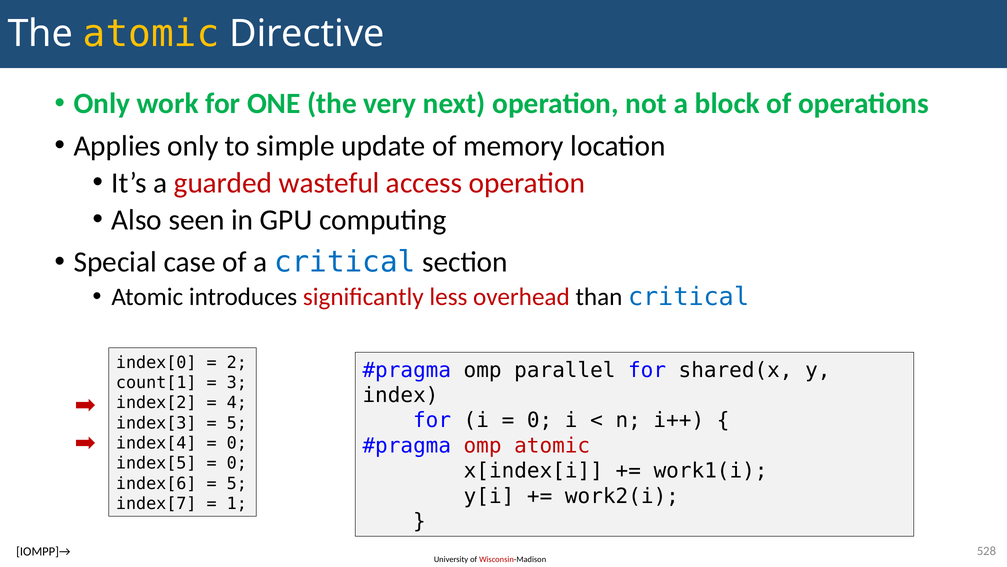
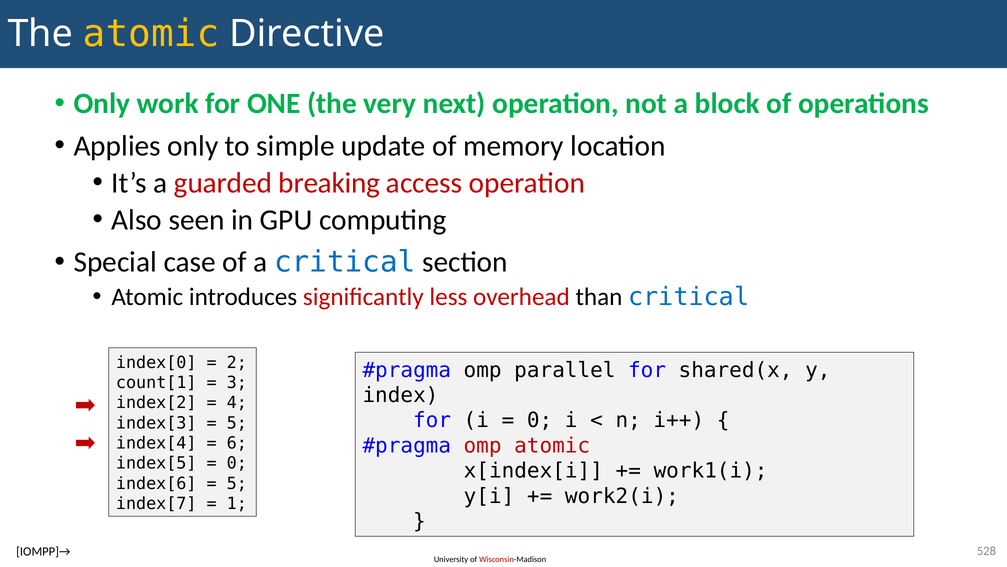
wasteful: wasteful -> breaking (329, 183)
0: 0 -> 6 (237, 443)
